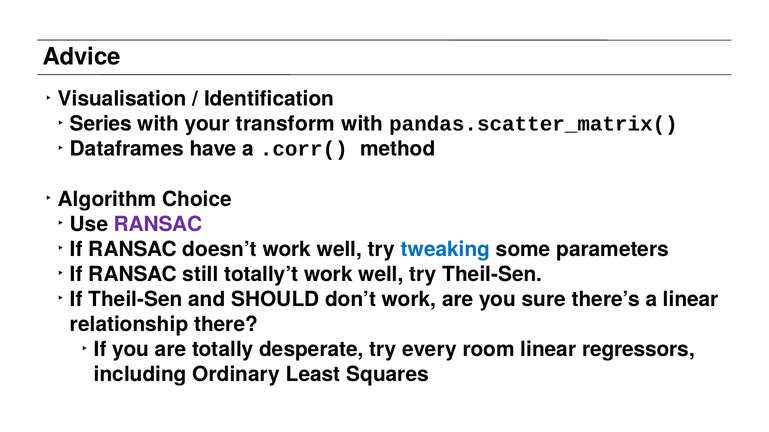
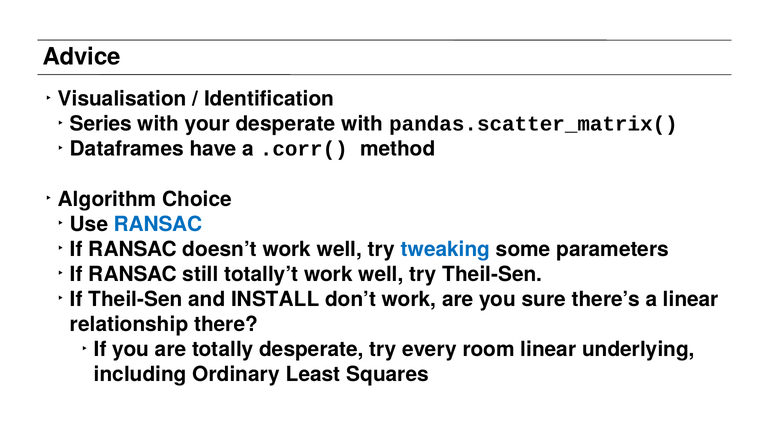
your transform: transform -> desperate (285, 124)
RANSAC colour: purple -> blue (158, 224)
SHOULD: SHOULD -> INSTALL (275, 299)
regressors: regressors -> underlying (638, 349)
